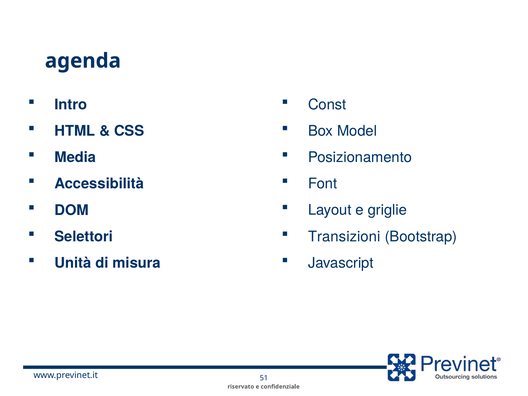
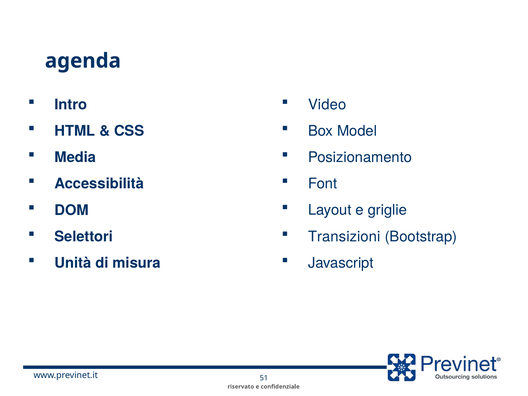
Const: Const -> Video (327, 105)
